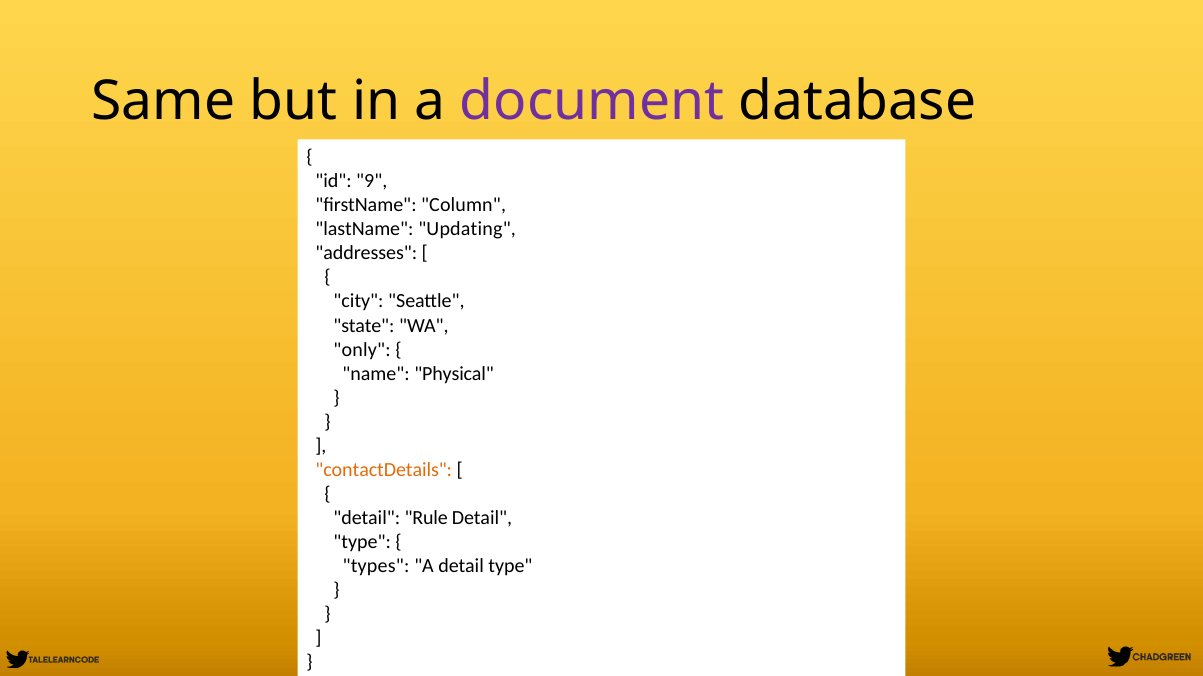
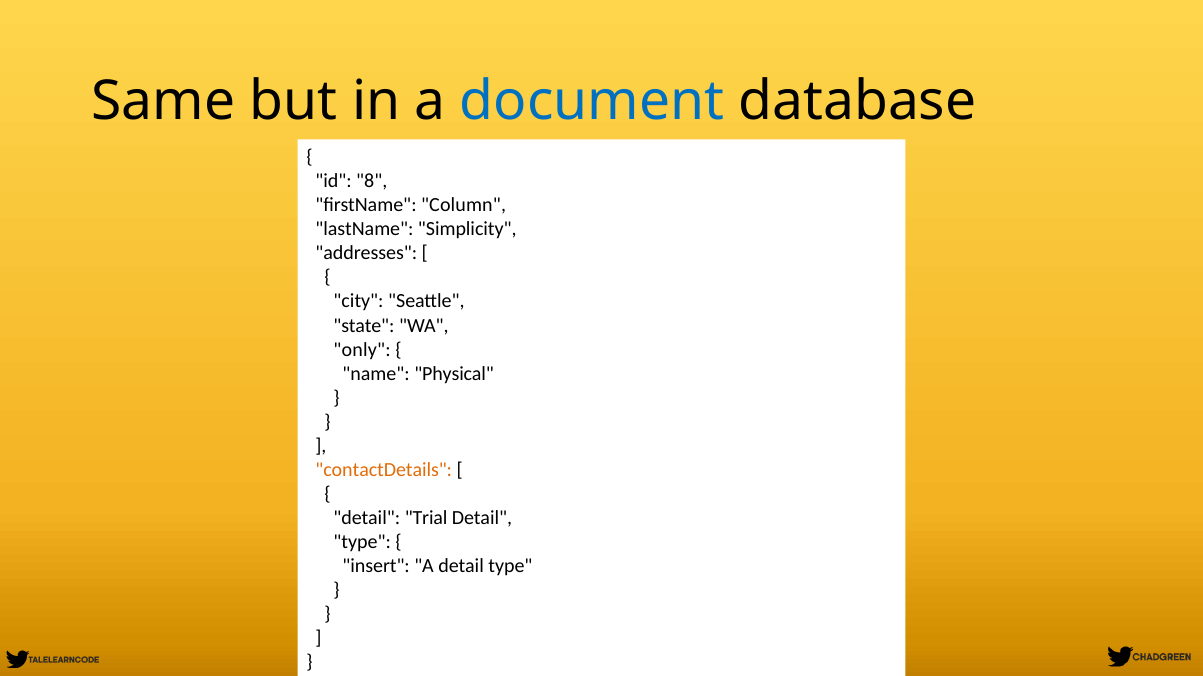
document colour: purple -> blue (592, 101)
9: 9 -> 8 (372, 181)
Updating: Updating -> Simplicity (467, 230)
Rule: Rule -> Trial (426, 518)
types: types -> insert (376, 566)
